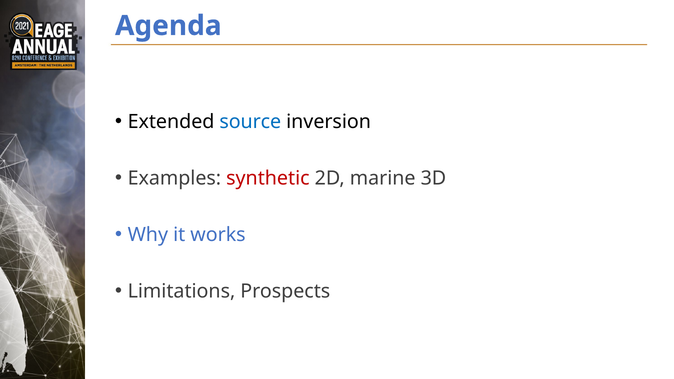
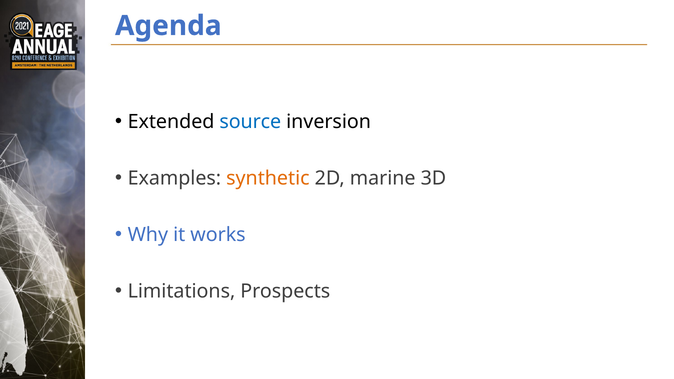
synthetic colour: red -> orange (268, 178)
